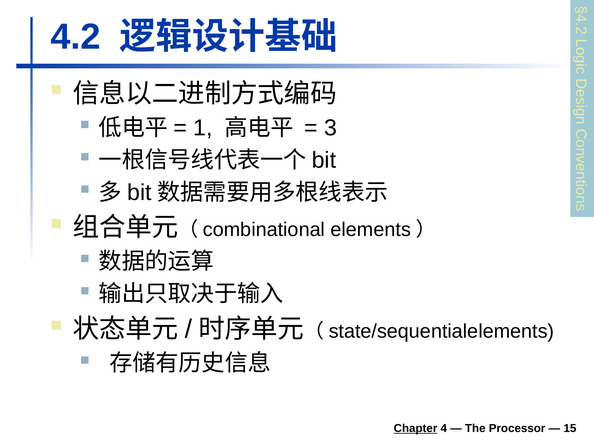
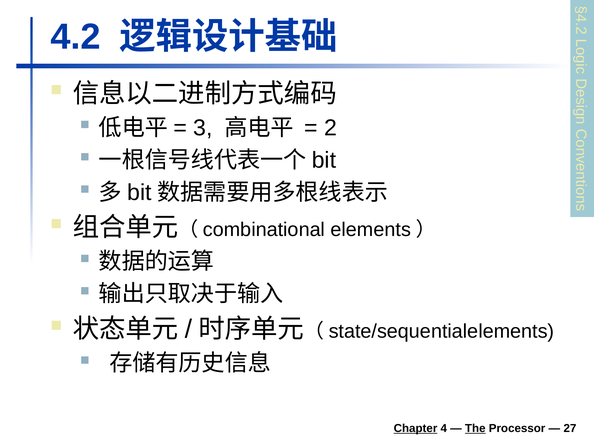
1: 1 -> 3 (203, 128)
3: 3 -> 2 (330, 128)
The underline: none -> present (475, 429)
15: 15 -> 27 (570, 429)
